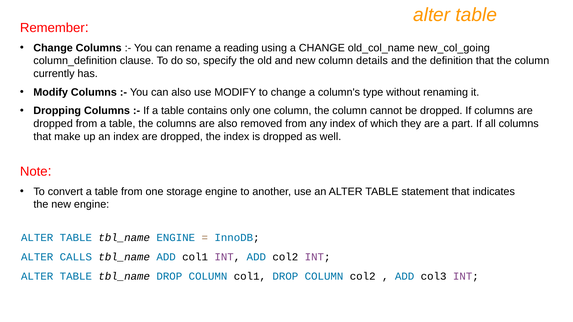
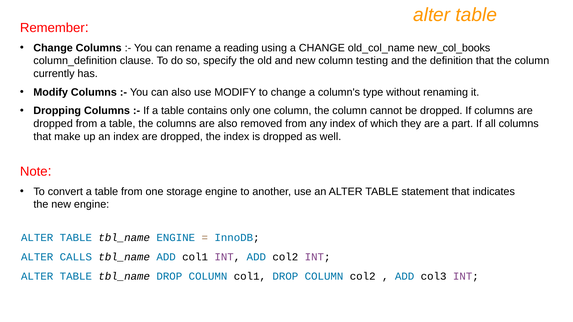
new_col_going: new_col_going -> new_col_books (454, 48)
details: details -> testing (372, 61)
